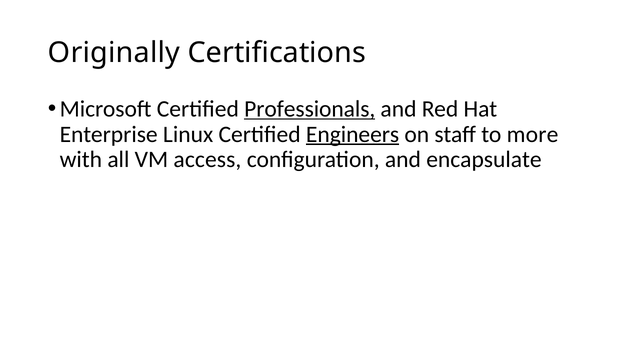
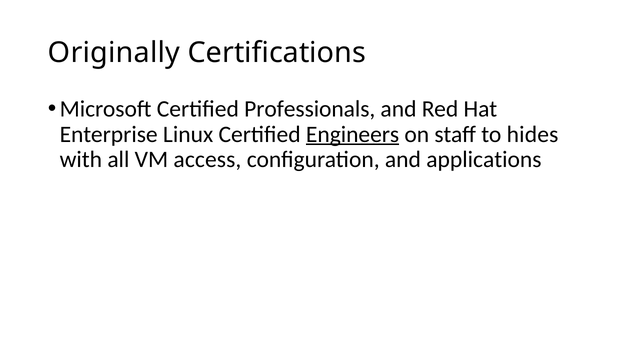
Professionals underline: present -> none (310, 109)
more: more -> hides (533, 134)
encapsulate: encapsulate -> applications (484, 160)
